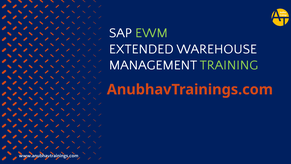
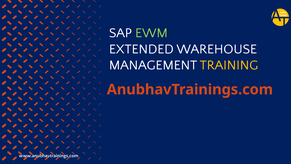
TRAINING colour: light green -> yellow (229, 65)
